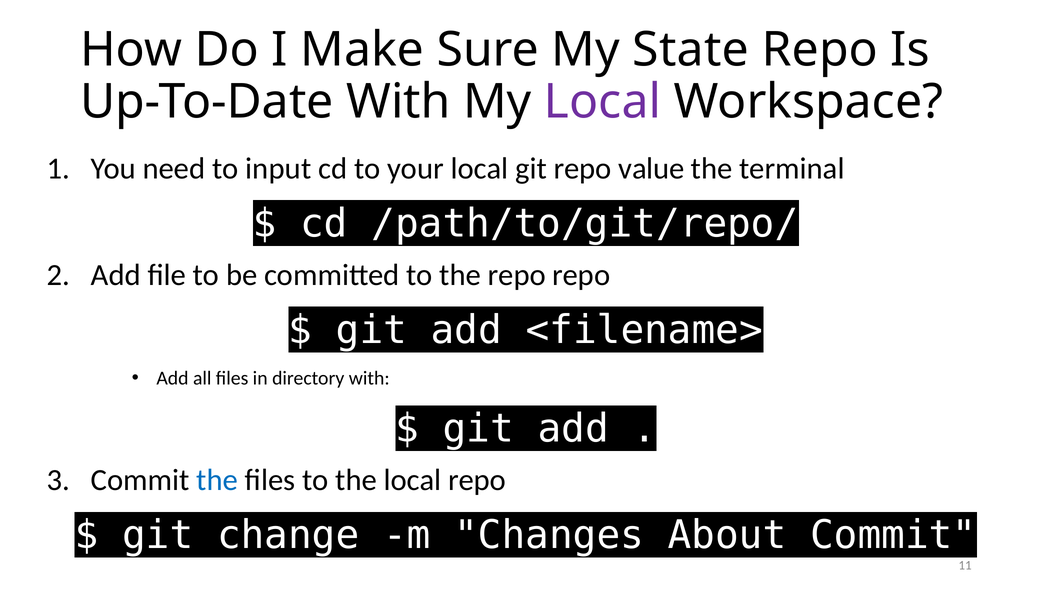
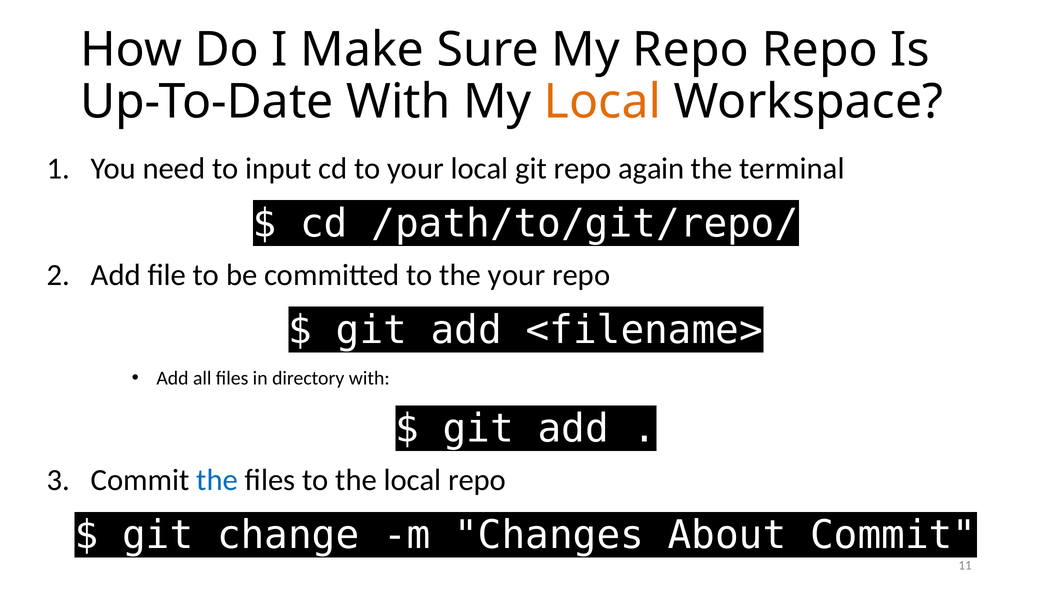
My State: State -> Repo (691, 50)
Local colour: purple -> orange (602, 102)
value: value -> again (651, 168)
the repo: repo -> your (517, 275)
